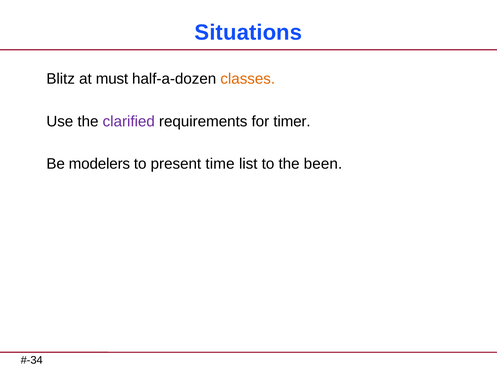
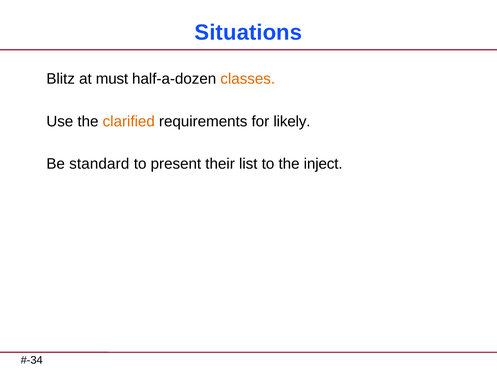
clarified colour: purple -> orange (129, 121)
timer: timer -> likely (292, 121)
modelers: modelers -> standard (99, 164)
time: time -> their (220, 164)
been: been -> inject (323, 164)
